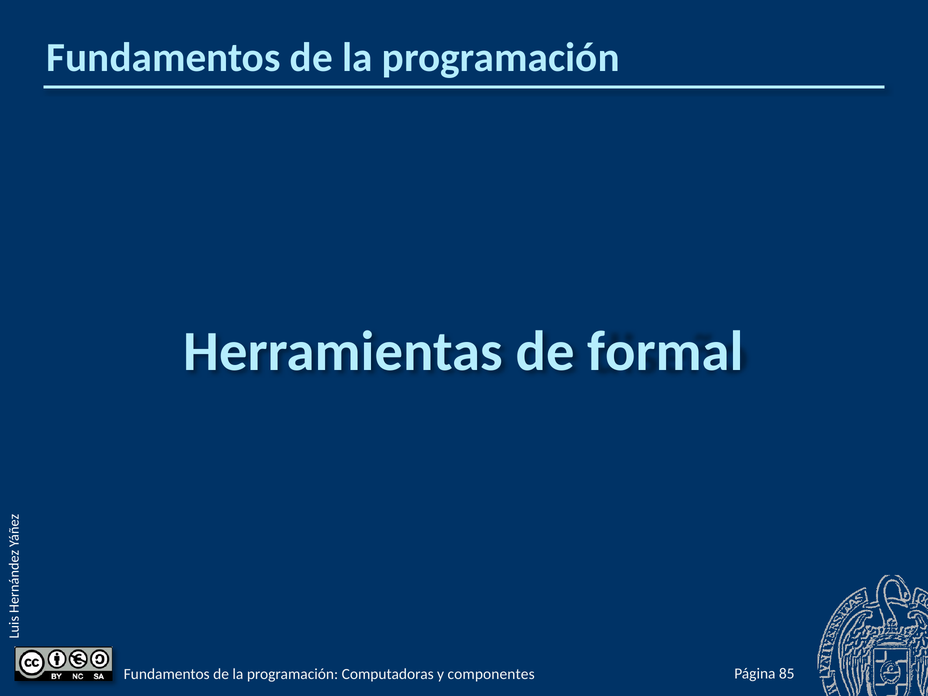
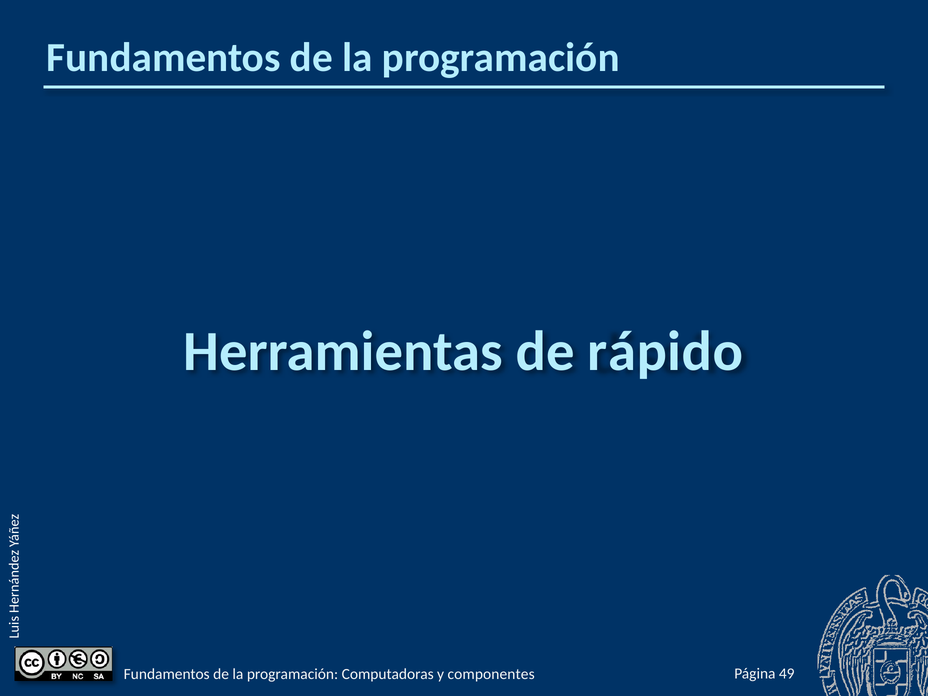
formal: formal -> rápido (665, 351)
85: 85 -> 49 (787, 674)
